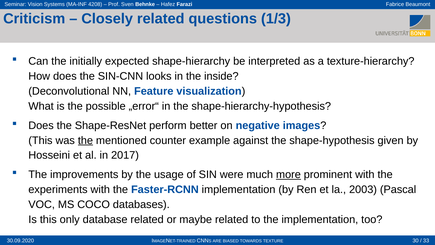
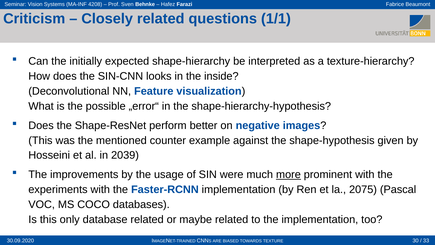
1/3: 1/3 -> 1/1 (276, 19)
the underline: present -> none (85, 140)
2017: 2017 -> 2039 (125, 155)
2003: 2003 -> 2075 (363, 189)
